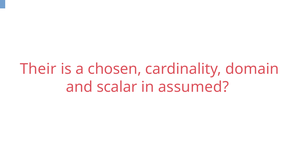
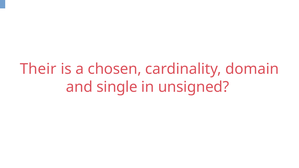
scalar: scalar -> single (117, 87)
assumed: assumed -> unsigned (194, 87)
